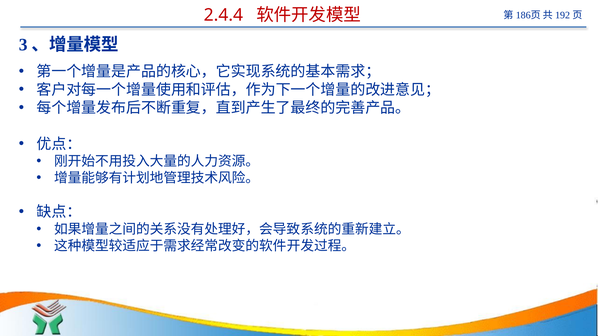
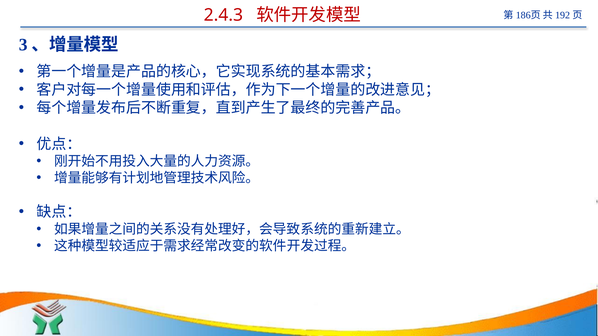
2.4.4: 2.4.4 -> 2.4.3 (224, 15)
